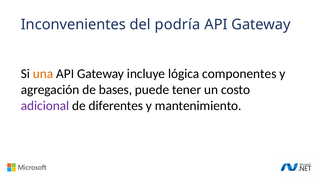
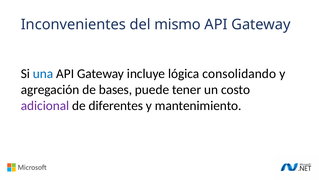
podría: podría -> mismo (178, 24)
una colour: orange -> blue (43, 74)
componentes: componentes -> consolidando (239, 74)
